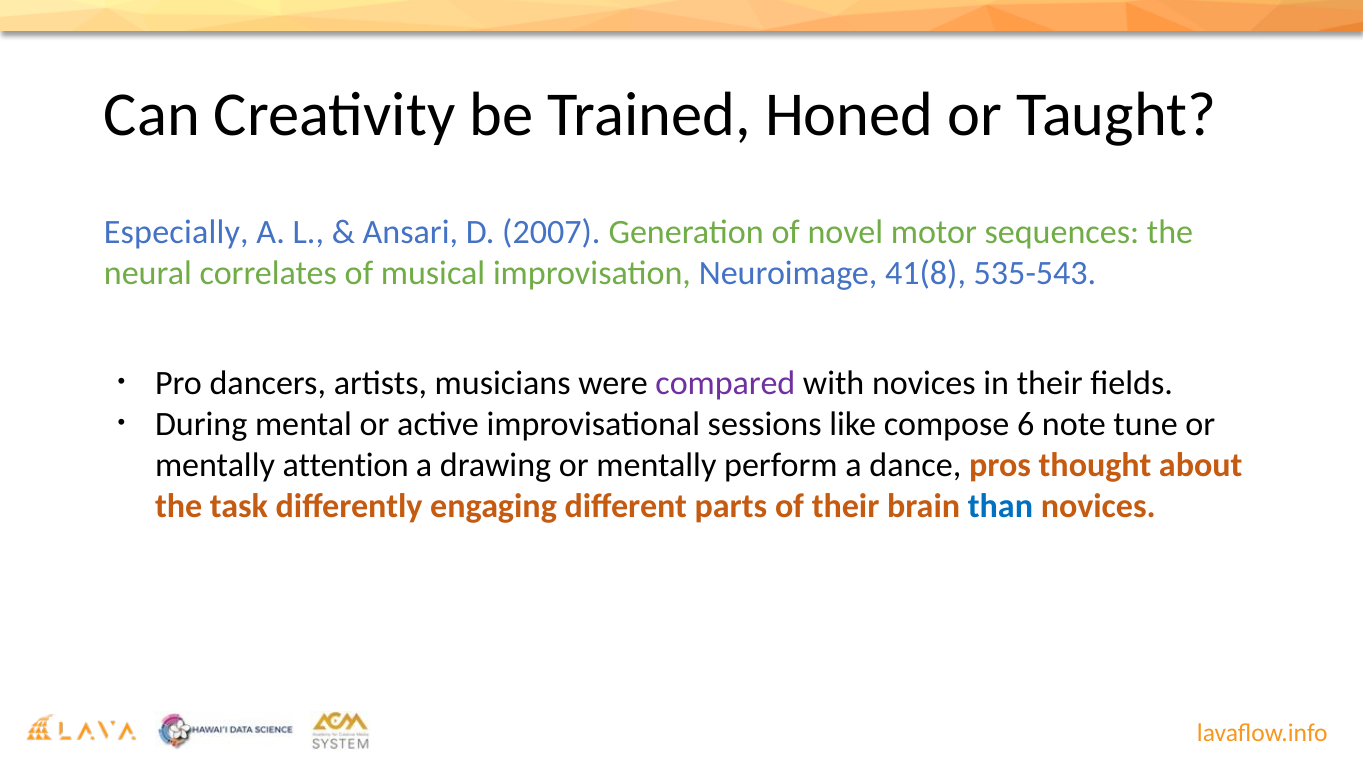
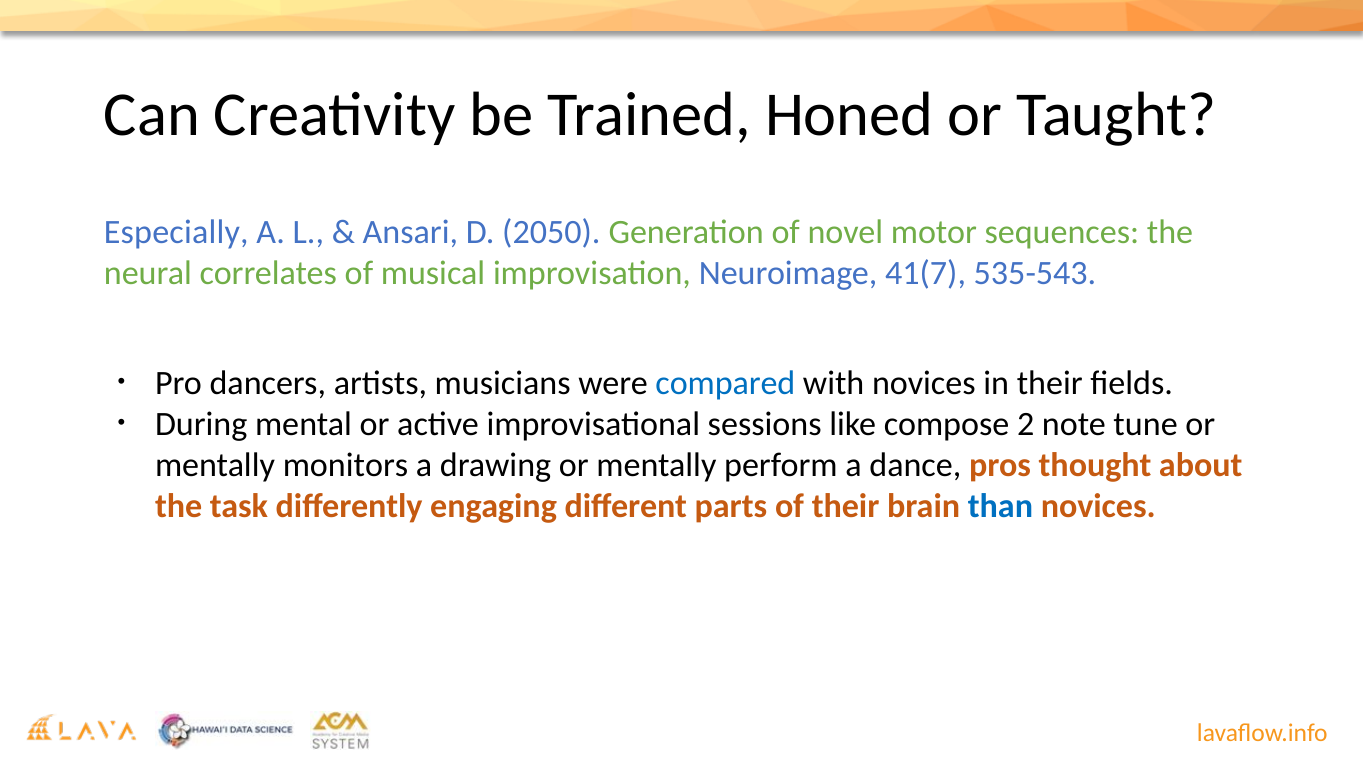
2007: 2007 -> 2050 (551, 232)
41(8: 41(8 -> 41(7 (926, 273)
compared colour: purple -> blue (725, 383)
6: 6 -> 2 (1026, 424)
attention: attention -> monitors (345, 465)
